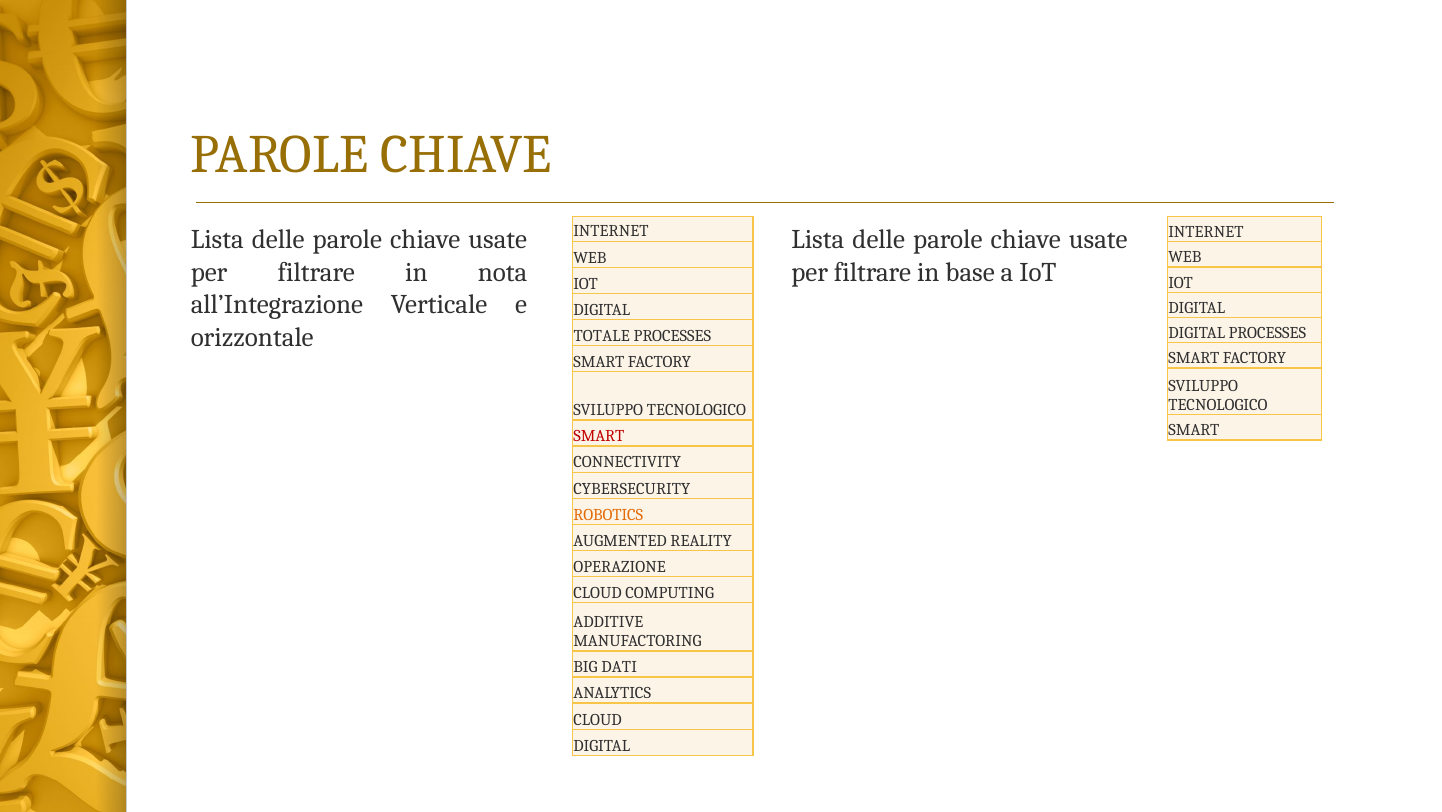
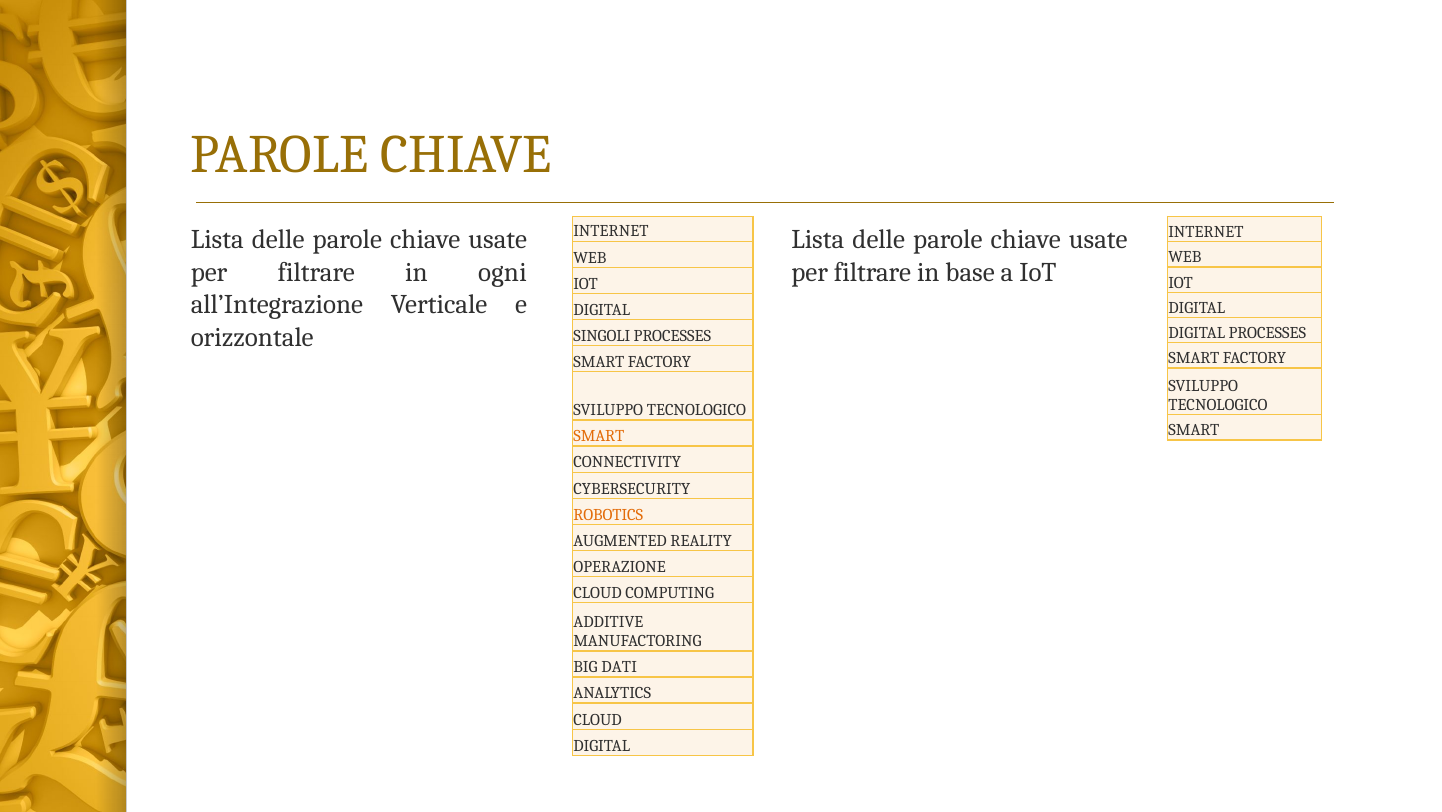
nota: nota -> ogni (502, 272)
TOTALE: TOTALE -> SINGOLI (602, 336)
SMART colour: red -> orange (599, 436)
